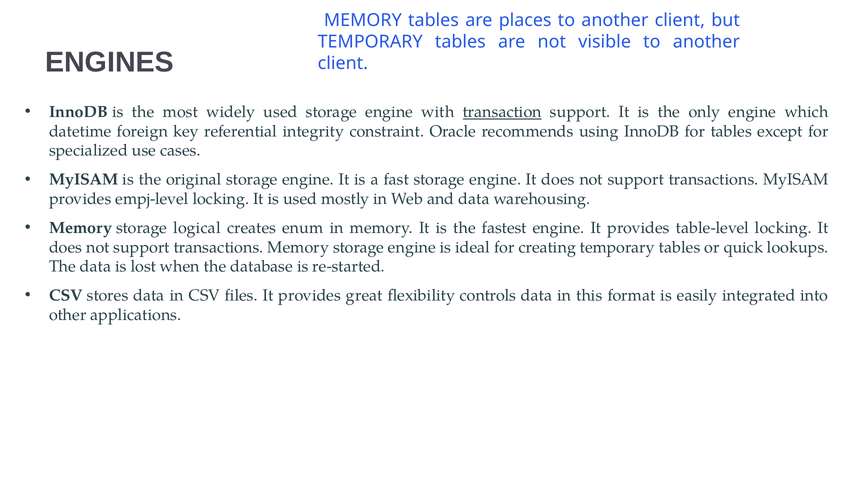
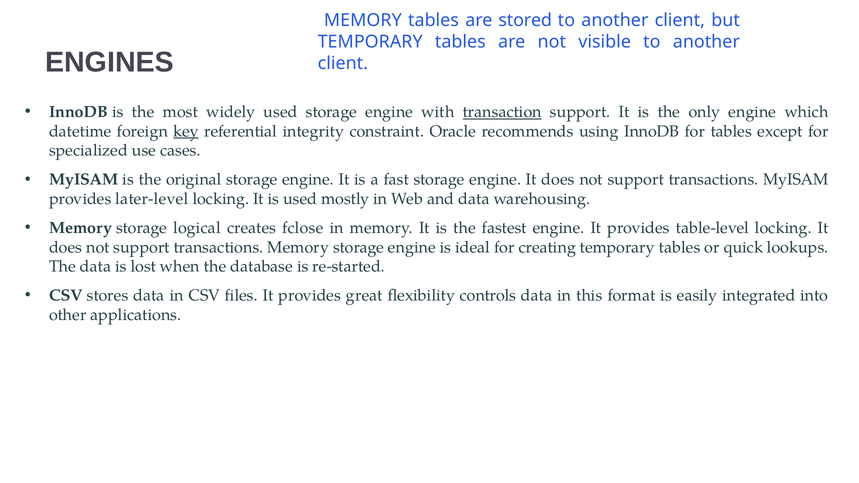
places: places -> stored (525, 21)
key underline: none -> present (186, 131)
empj-level: empj-level -> later-level (152, 199)
enum: enum -> fclose (303, 228)
